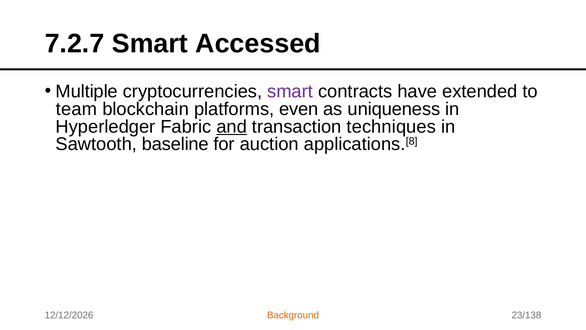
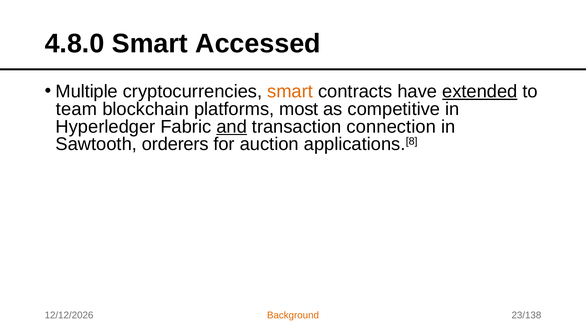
7.2.7: 7.2.7 -> 4.8.0 (75, 43)
smart colour: purple -> orange (290, 91)
extended underline: none -> present (480, 91)
even: even -> most (299, 109)
uniqueness: uniqueness -> competitive (394, 109)
techniques: techniques -> connection (391, 127)
baseline: baseline -> orderers (175, 144)
